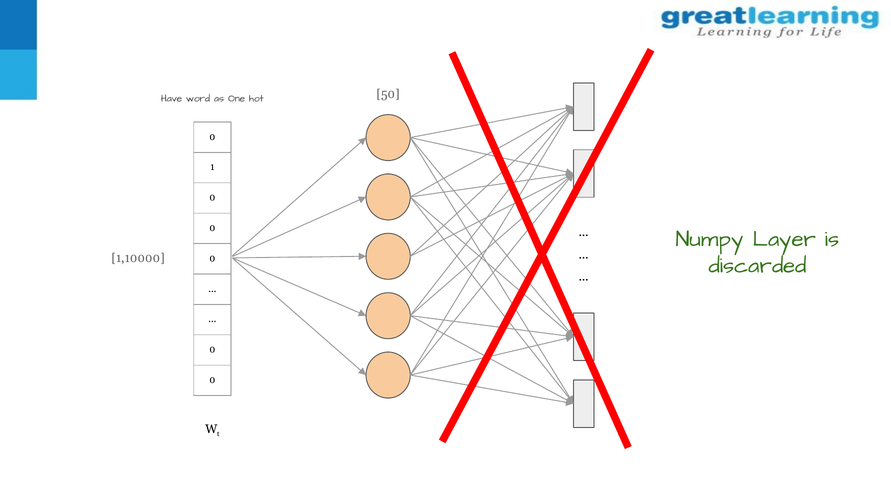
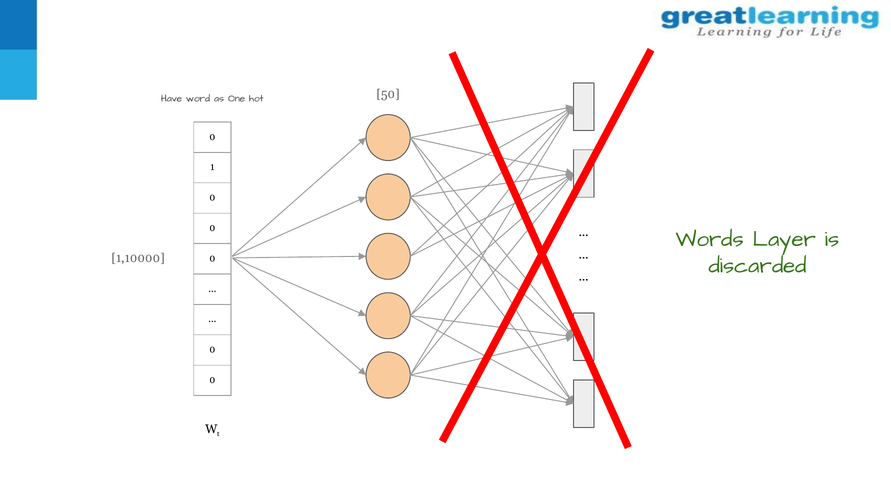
Numpy: Numpy -> Words (710, 239)
